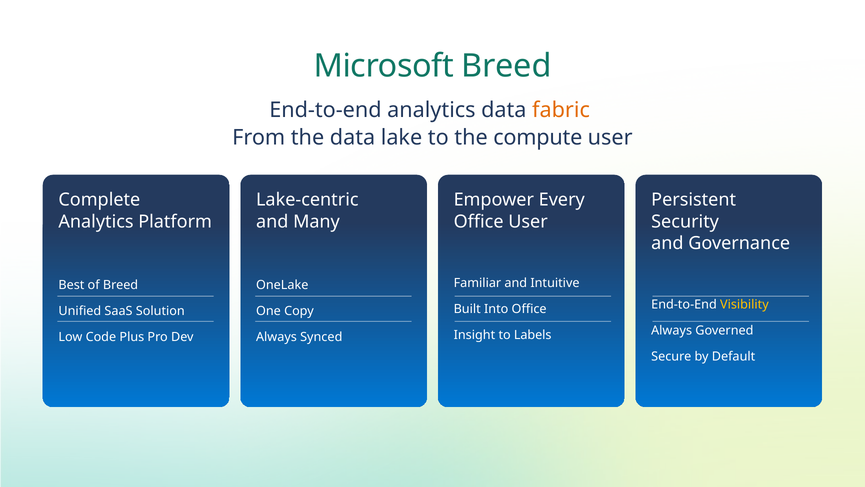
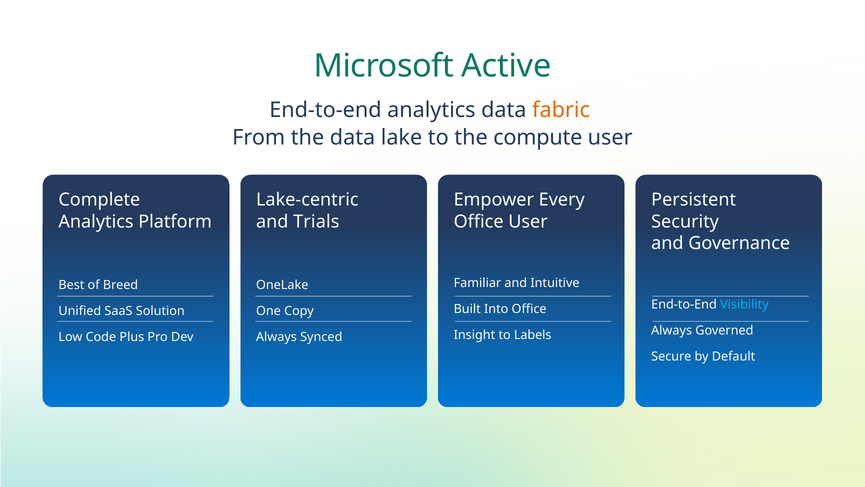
Microsoft Breed: Breed -> Active (506, 66)
Many: Many -> Trials (316, 221)
Visibility colour: yellow -> light blue (744, 304)
